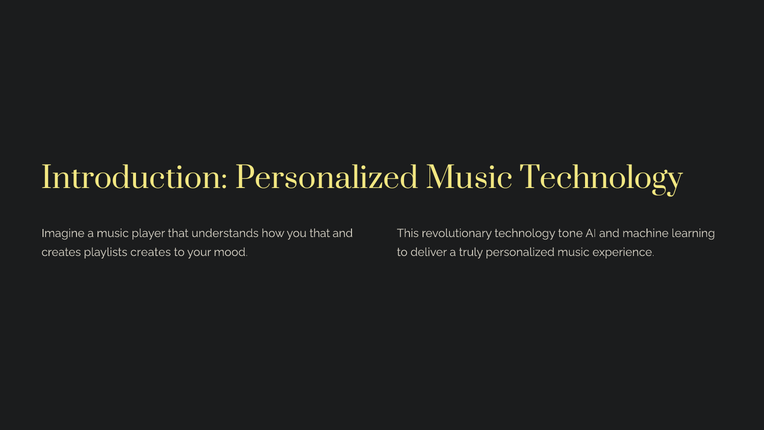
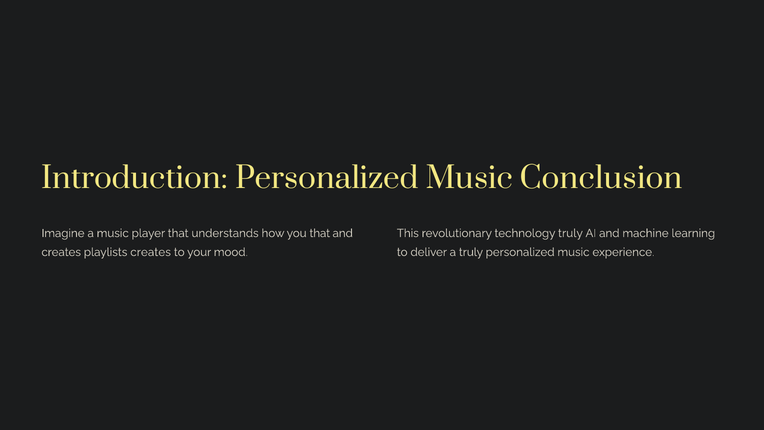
Music Technology: Technology -> Conclusion (601, 178)
technology tone: tone -> truly (570, 233)
